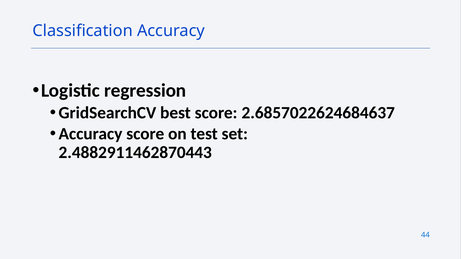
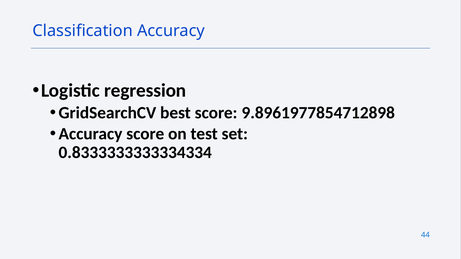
2.6857022624684637: 2.6857022624684637 -> 9.8961977854712898 (318, 113)
2.4882911462870443: 2.4882911462870443 -> 0.8333333333334334 (135, 153)
